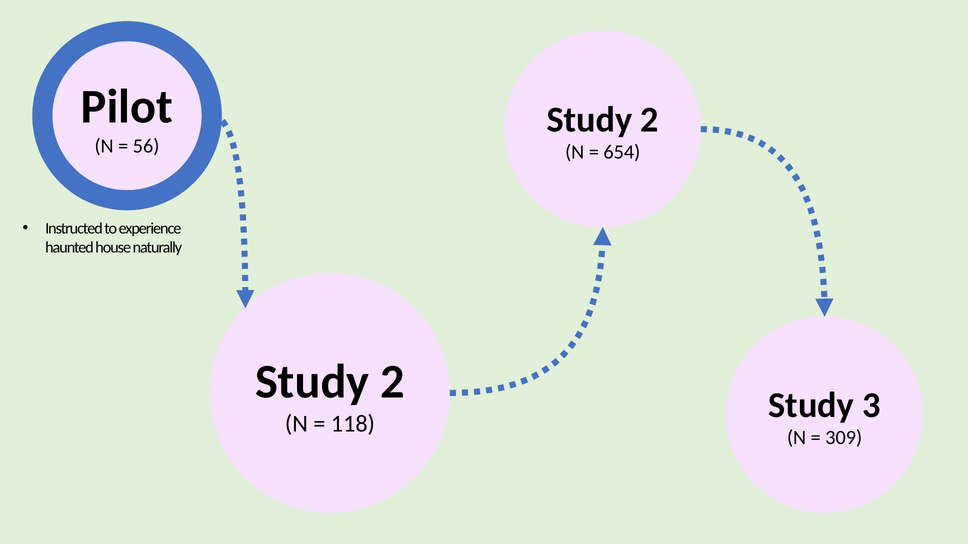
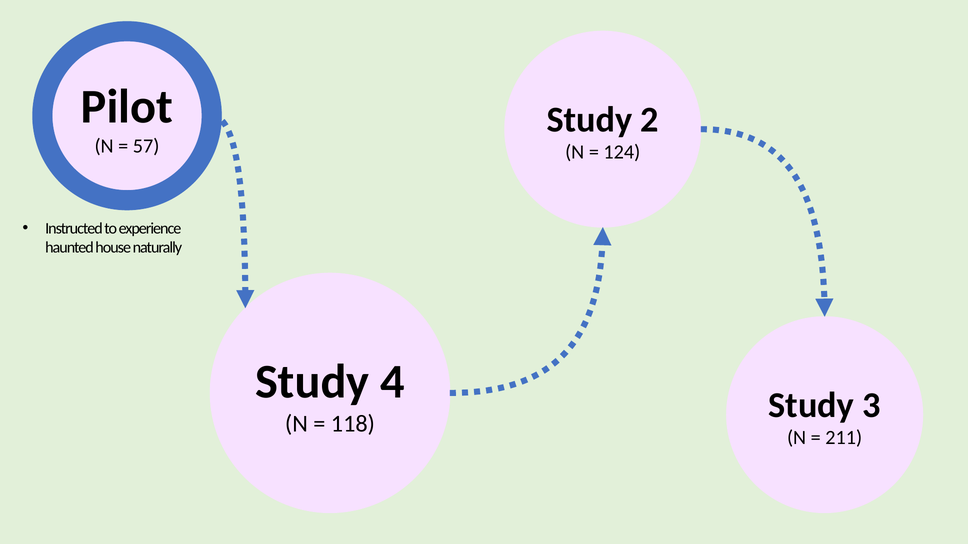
56: 56 -> 57 (146, 146)
654: 654 -> 124 (622, 152)
2: 2 -> 4 (392, 382)
309: 309 -> 211 (844, 438)
